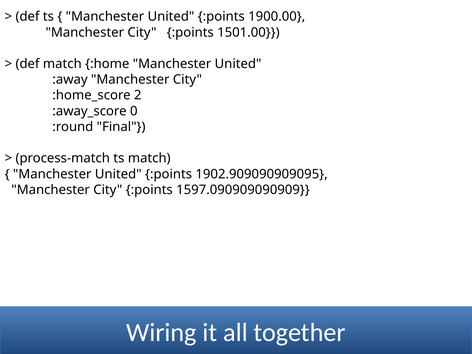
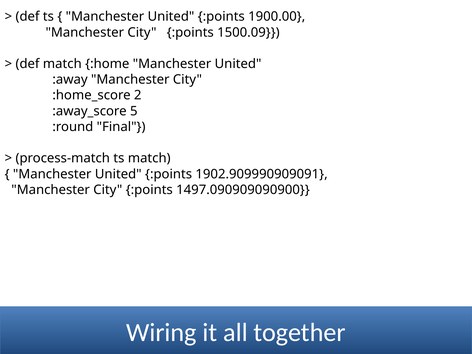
1501.00: 1501.00 -> 1500.09 (248, 32)
0: 0 -> 5 (134, 111)
1902.909090909095: 1902.909090909095 -> 1902.909990909091 (262, 174)
1597.090909090909: 1597.090909090909 -> 1497.090909090900 (243, 190)
